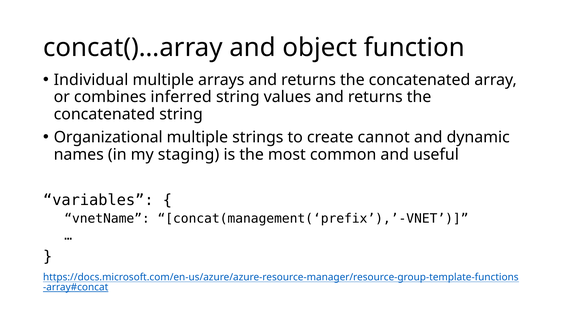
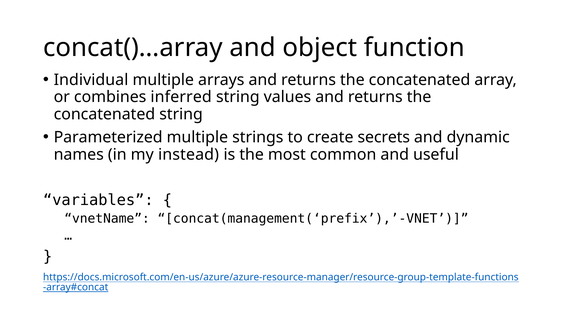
Organizational: Organizational -> Parameterized (108, 137)
cannot: cannot -> secrets (384, 137)
staging: staging -> instead (189, 154)
